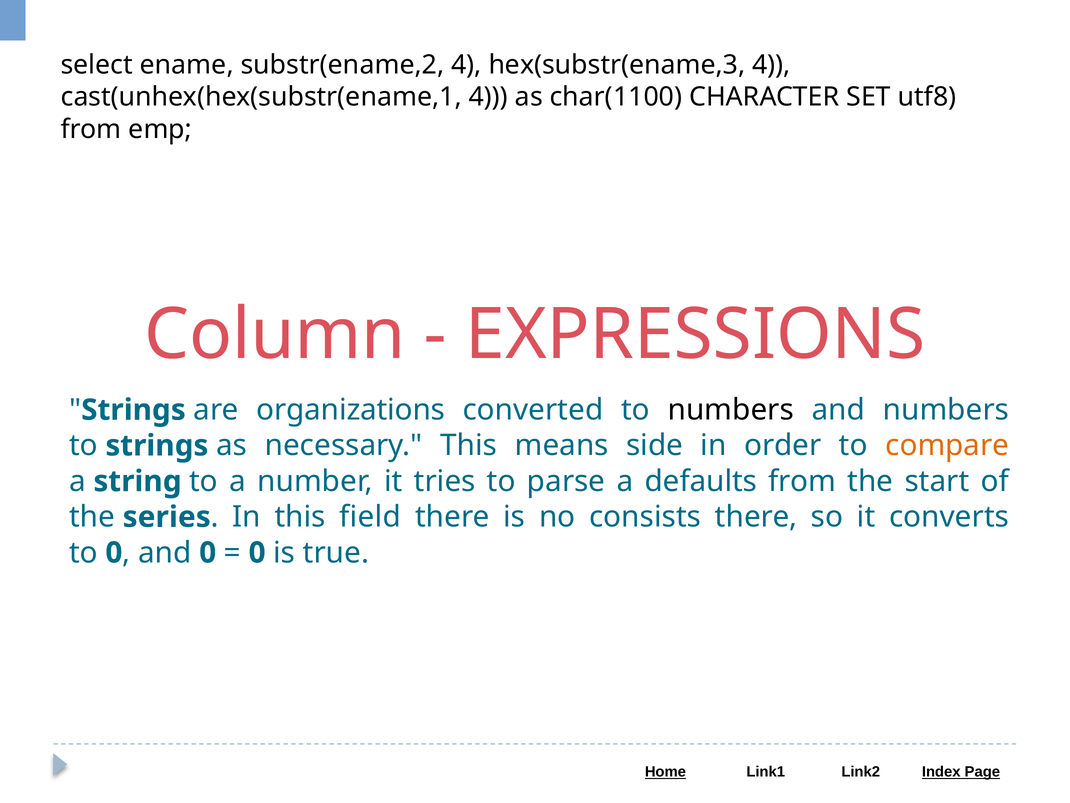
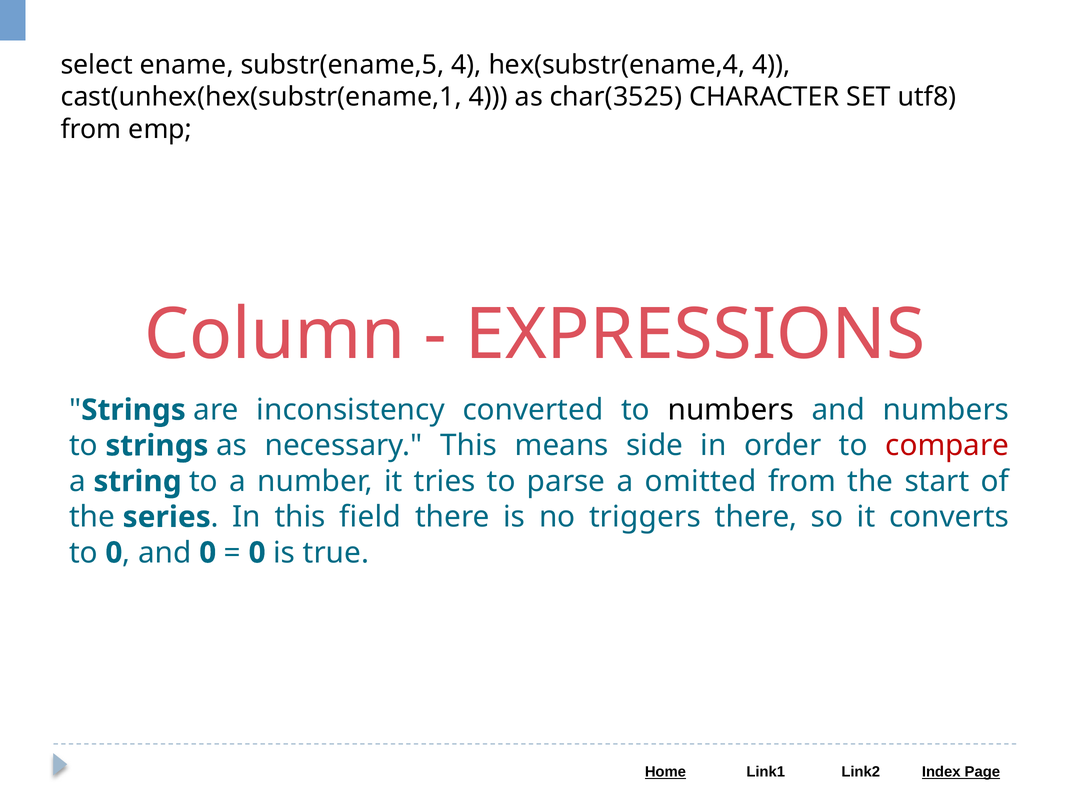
substr(ename,2: substr(ename,2 -> substr(ename,5 (342, 65)
hex(substr(ename,3: hex(substr(ename,3 -> hex(substr(ename,4 (617, 65)
char(1100: char(1100 -> char(3525 (616, 97)
organizations: organizations -> inconsistency (351, 410)
compare colour: orange -> red (947, 445)
defaults: defaults -> omitted (701, 481)
consists: consists -> triggers (645, 517)
